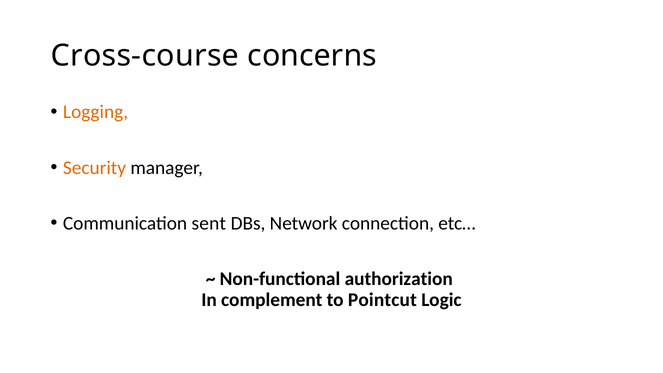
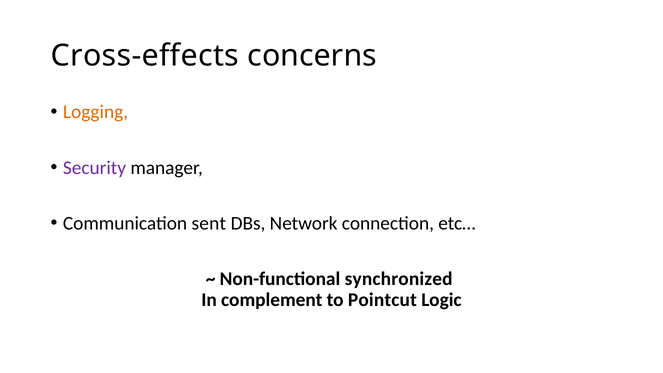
Cross-course: Cross-course -> Cross-effects (145, 56)
Security colour: orange -> purple (95, 168)
authorization: authorization -> synchronized (399, 279)
